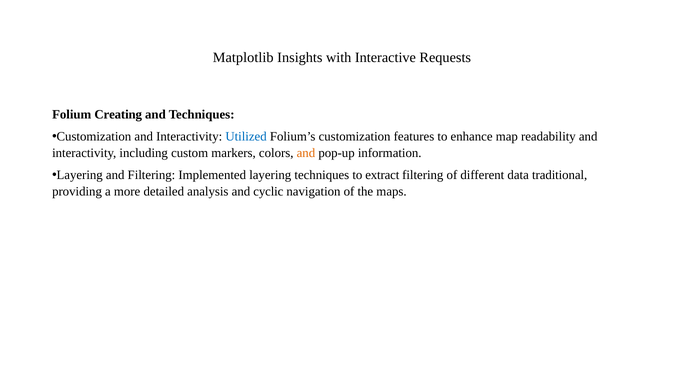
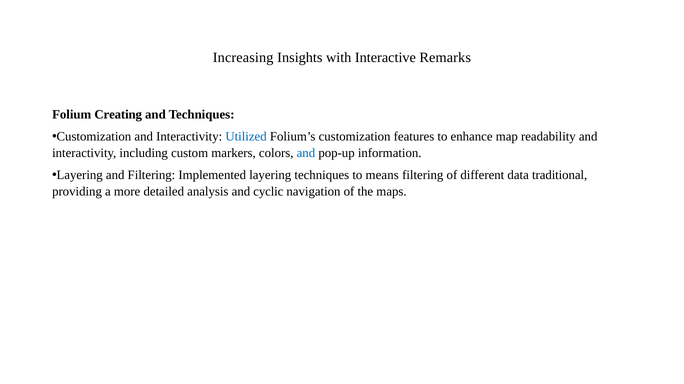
Matplotlib: Matplotlib -> Increasing (243, 58)
Requests: Requests -> Remarks (445, 58)
and colour: orange -> blue (306, 153)
extract: extract -> means (382, 175)
